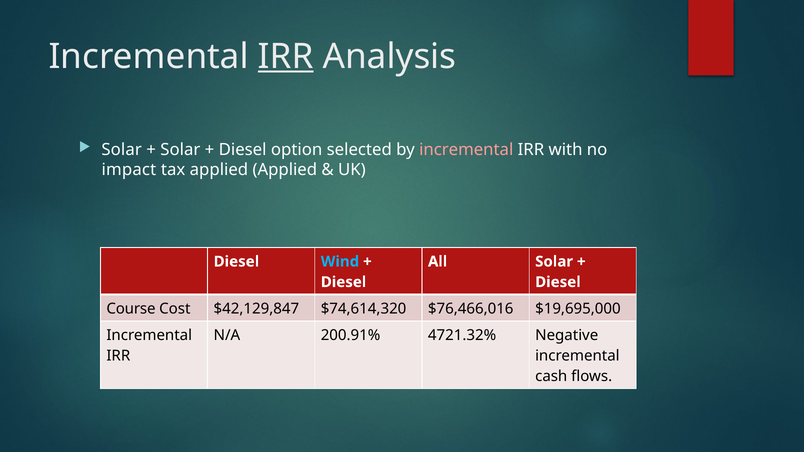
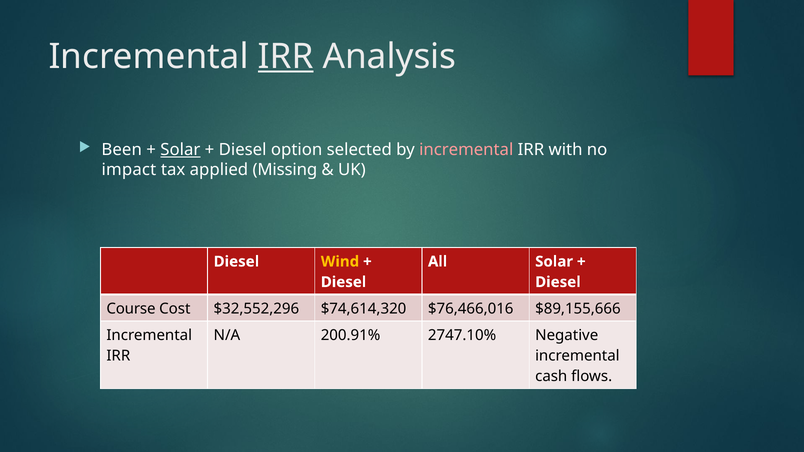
Solar: Solar -> Been (122, 150)
Solar underline: none -> present (180, 150)
applied Applied: Applied -> Missing (285, 170)
Wind colour: light blue -> yellow (340, 262)
$42,129,847: $42,129,847 -> $32,552,296 (256, 309)
$19,695,000: $19,695,000 -> $89,155,666 (578, 309)
4721.32%: 4721.32% -> 2747.10% (462, 335)
